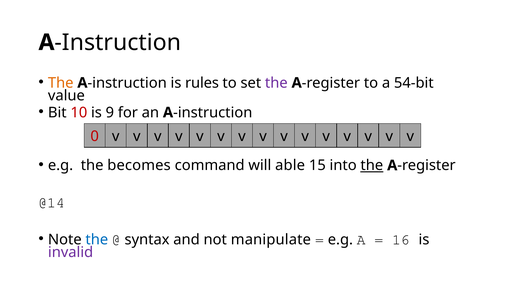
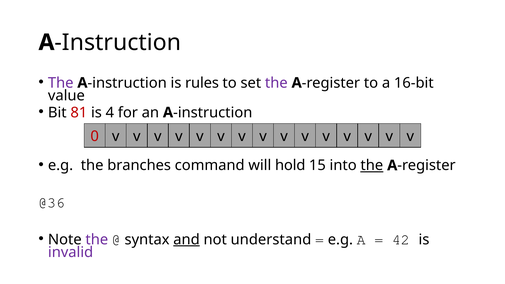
The colour: orange -> purple (61, 83)
54-bit: 54-bit -> 16-bit (414, 83)
10: 10 -> 81 (79, 113)
9: 9 -> 4 (110, 113)
becomes: becomes -> branches (139, 165)
able: able -> hold (290, 165)
@14: @14 -> @36 (52, 203)
the colour: blue -> purple (97, 240)
and underline: none -> present (187, 240)
manipulate: manipulate -> understand (271, 240)
16: 16 -> 42 (401, 240)
